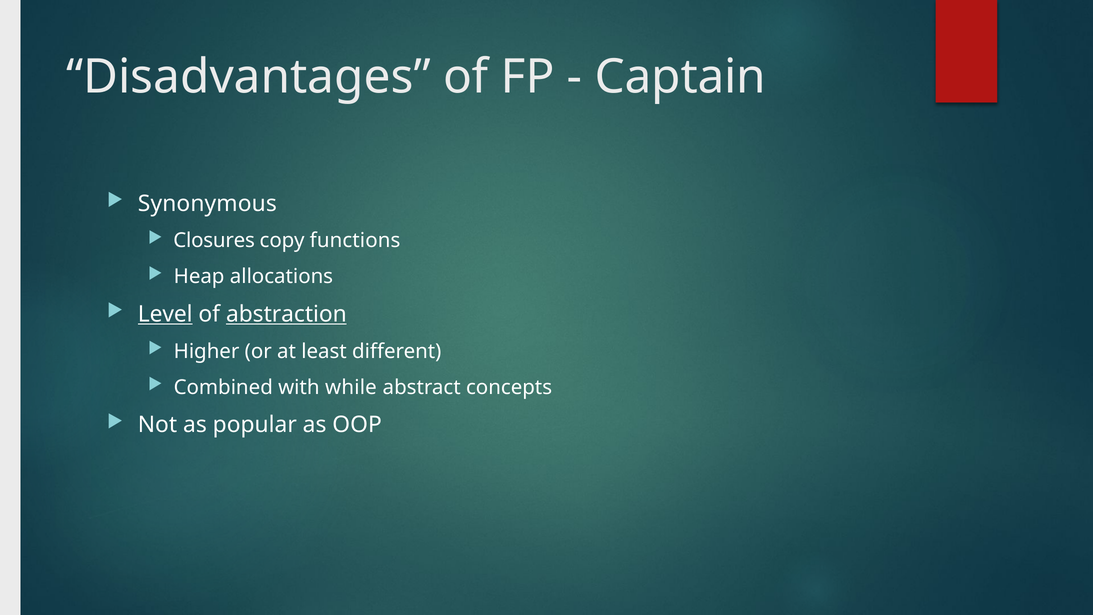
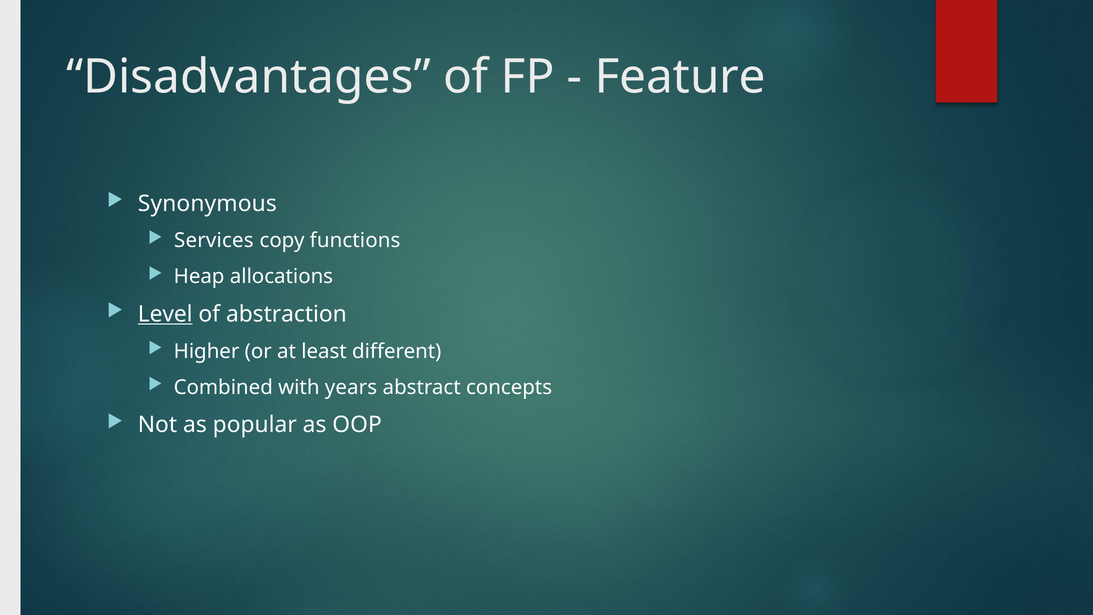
Captain: Captain -> Feature (680, 77)
Closures: Closures -> Services (214, 241)
abstraction underline: present -> none (286, 314)
while: while -> years (351, 387)
